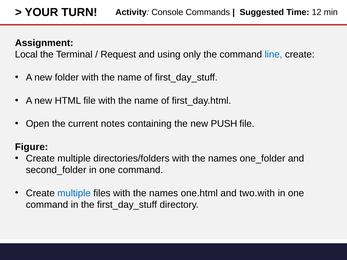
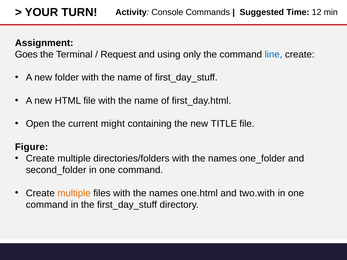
Local: Local -> Goes (26, 54)
notes: notes -> might (113, 124)
PUSH: PUSH -> TITLE (224, 124)
multiple colour: blue -> orange (74, 193)
